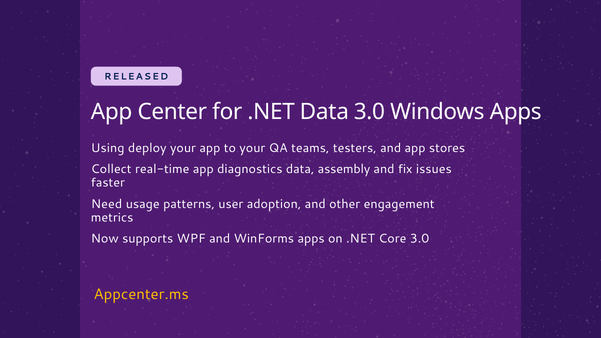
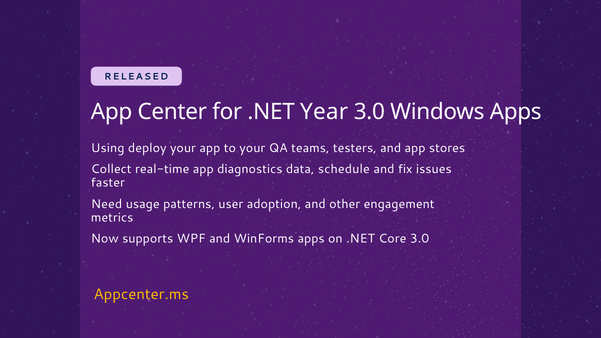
.NET Data: Data -> Year (324, 112)
assembly: assembly -> schedule (344, 169)
